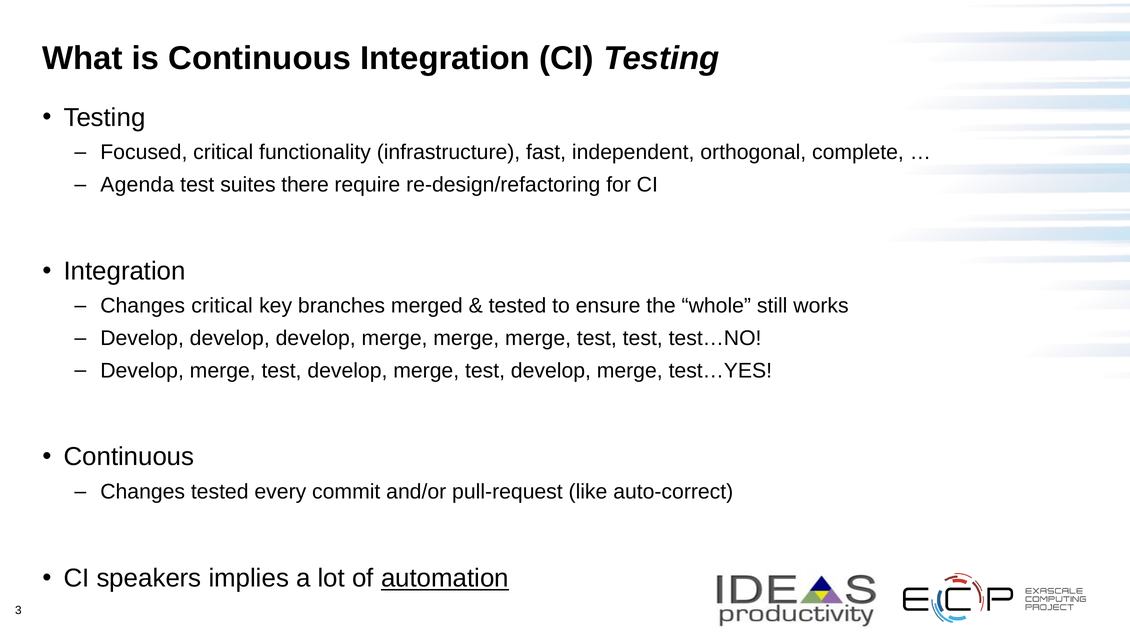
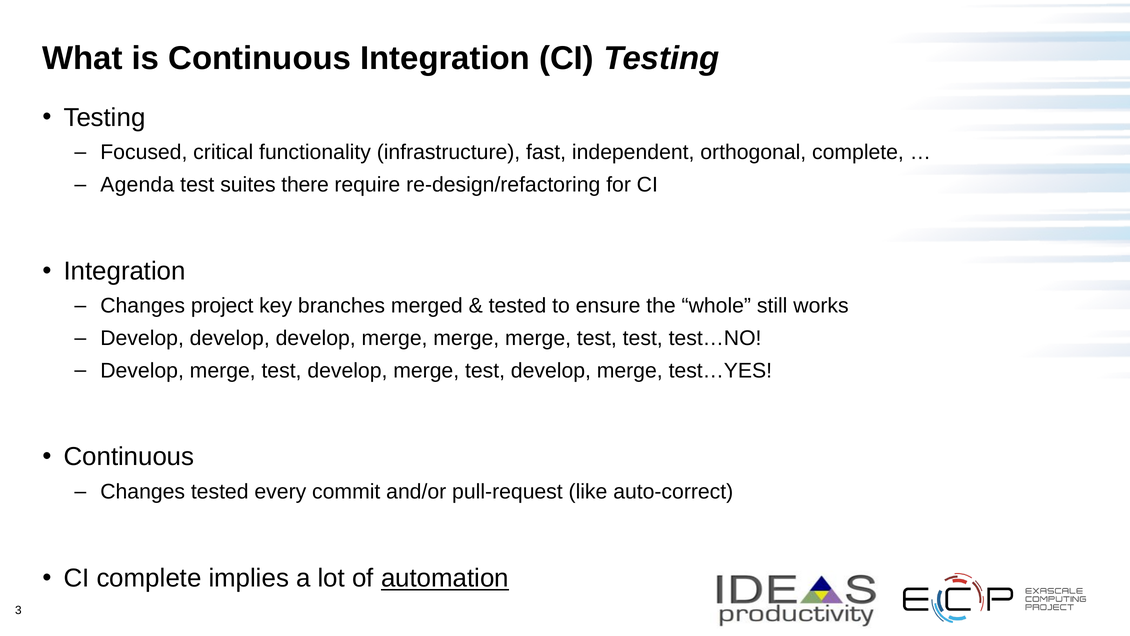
Changes critical: critical -> project (222, 306)
CI speakers: speakers -> complete (149, 578)
